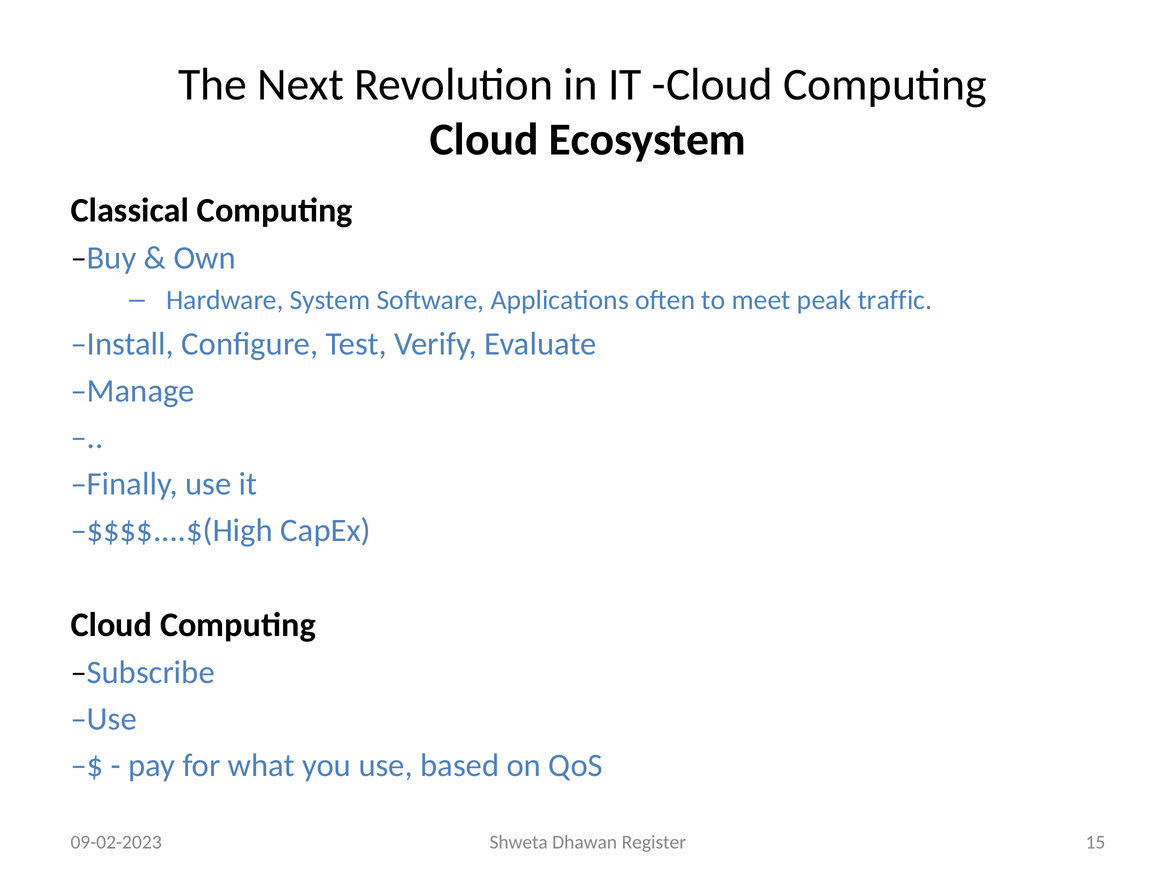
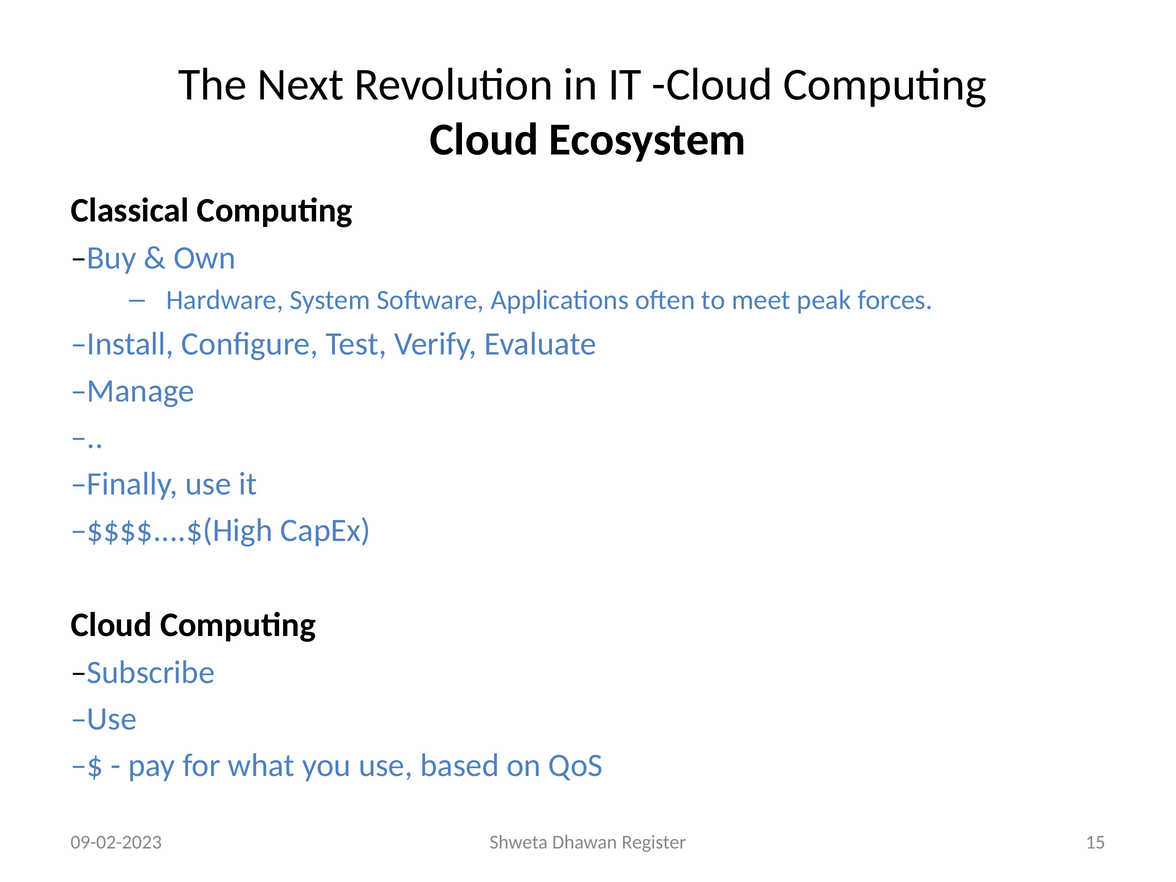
traffic: traffic -> forces (895, 300)
